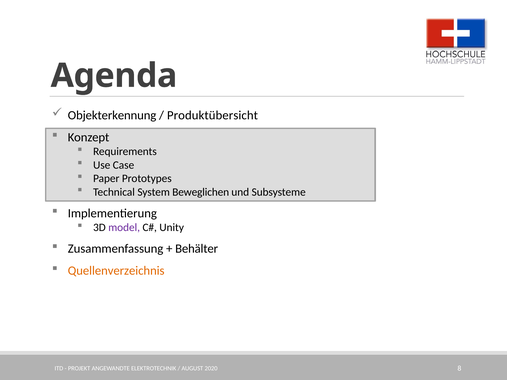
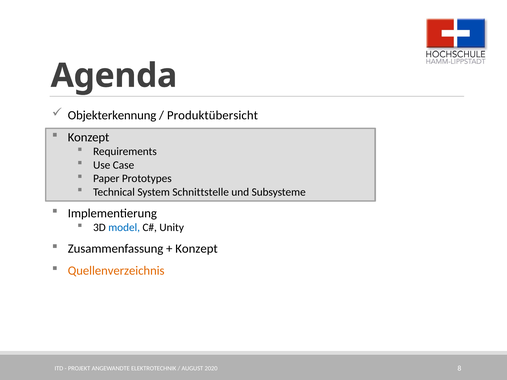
Beweglichen: Beweglichen -> Schnittstelle (201, 192)
model colour: purple -> blue (124, 228)
Behälter: Behälter -> Konzept (197, 249)
